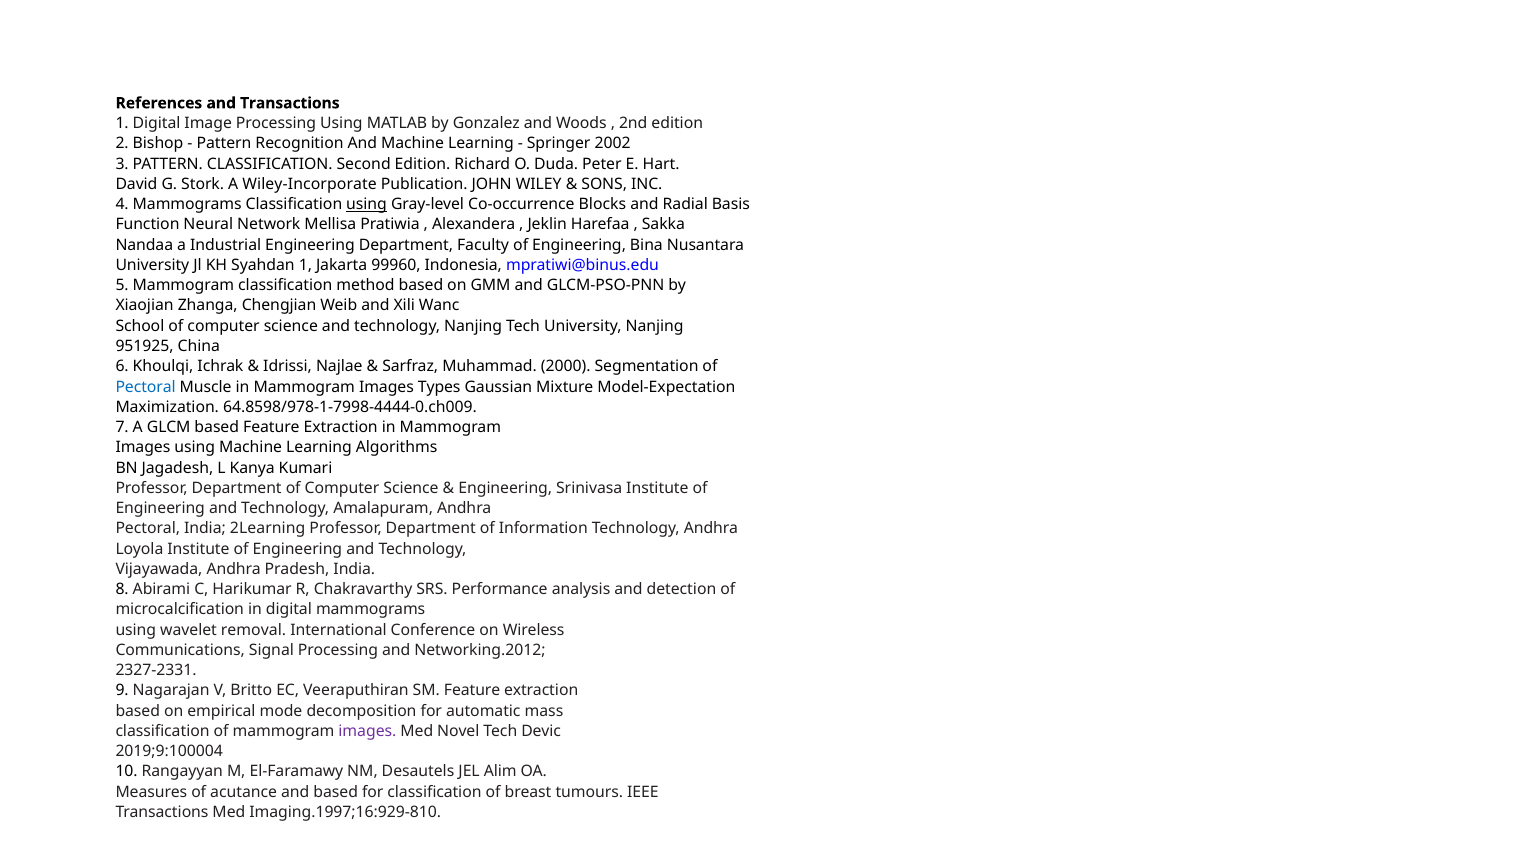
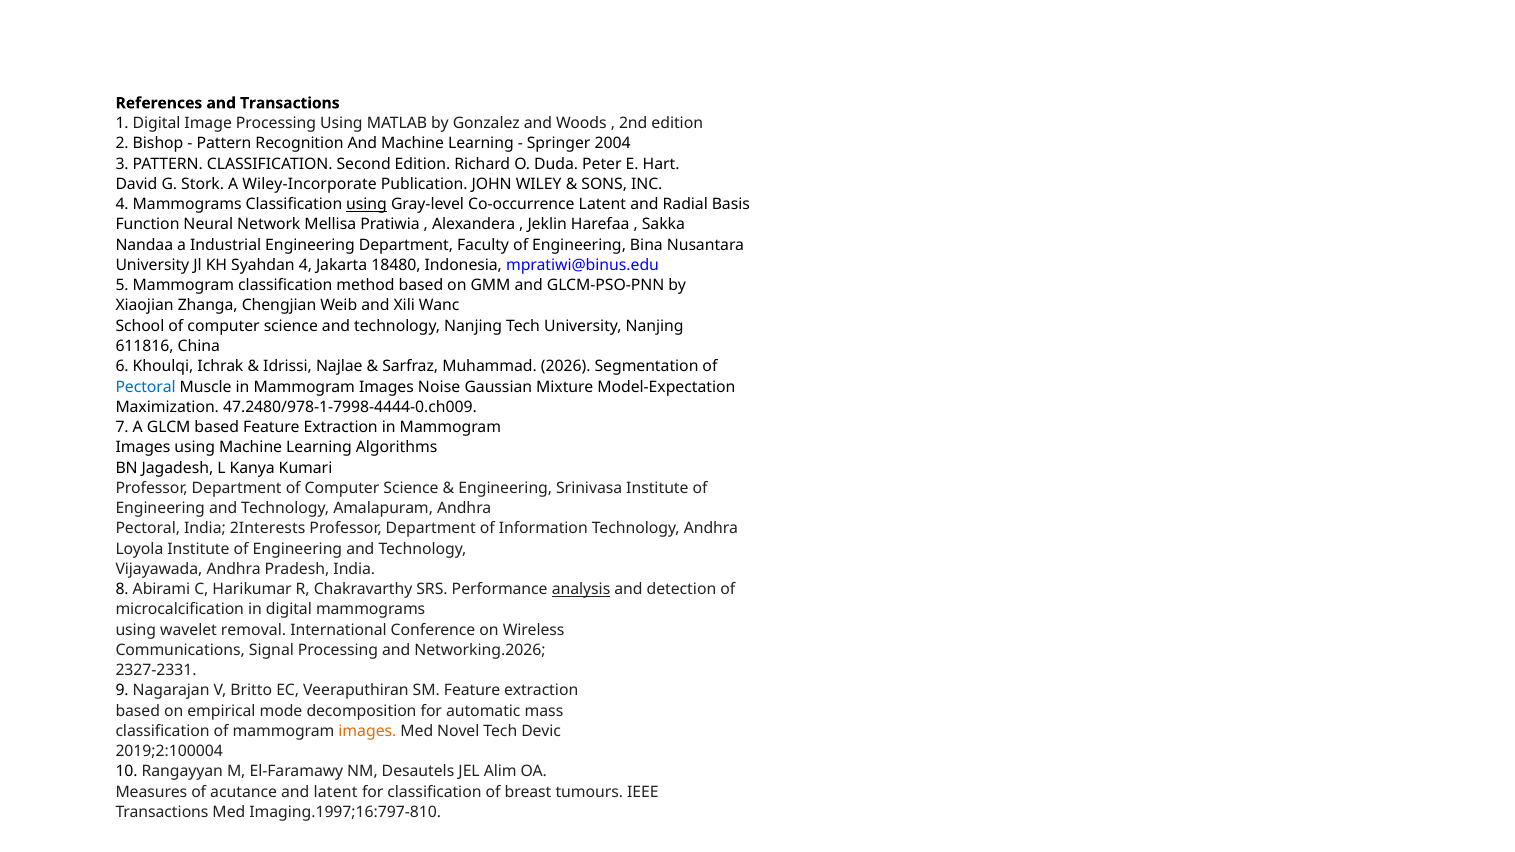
2002: 2002 -> 2004 (613, 144)
Co-occurrence Blocks: Blocks -> Latent (602, 205)
Syahdan 1: 1 -> 4 (305, 265)
99960: 99960 -> 18480 (396, 265)
951925: 951925 -> 611816 (145, 346)
2000: 2000 -> 2026 (566, 367)
Types: Types -> Noise (439, 387)
64.8598/978-1-7998-4444-0.ch009: 64.8598/978-1-7998-4444-0.ch009 -> 47.2480/978-1-7998-4444-0.ch009 (350, 407)
2Learning: 2Learning -> 2Interests (268, 529)
analysis underline: none -> present (581, 590)
Networking.2012: Networking.2012 -> Networking.2026 (480, 650)
images colour: purple -> orange (367, 731)
2019;9:100004: 2019;9:100004 -> 2019;2:100004 (169, 752)
and based: based -> latent (336, 792)
Imaging.1997;16:929-810: Imaging.1997;16:929-810 -> Imaging.1997;16:797-810 (345, 812)
